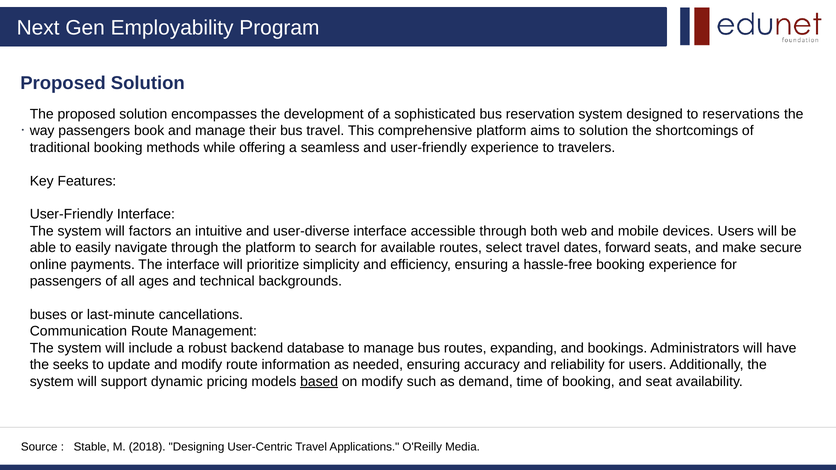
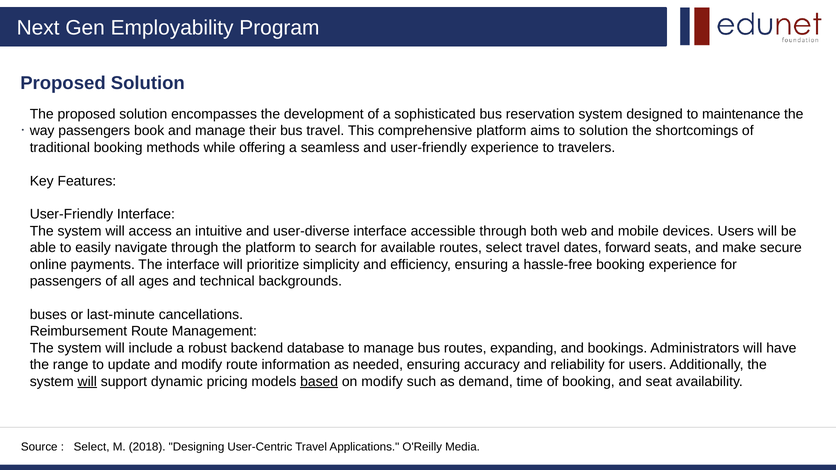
reservations: reservations -> maintenance (741, 114)
factors: factors -> access (150, 231)
Communication: Communication -> Reimbursement (78, 332)
seeks: seeks -> range (71, 365)
will underline: none -> present (87, 382)
Stable: Stable -> Select (92, 447)
